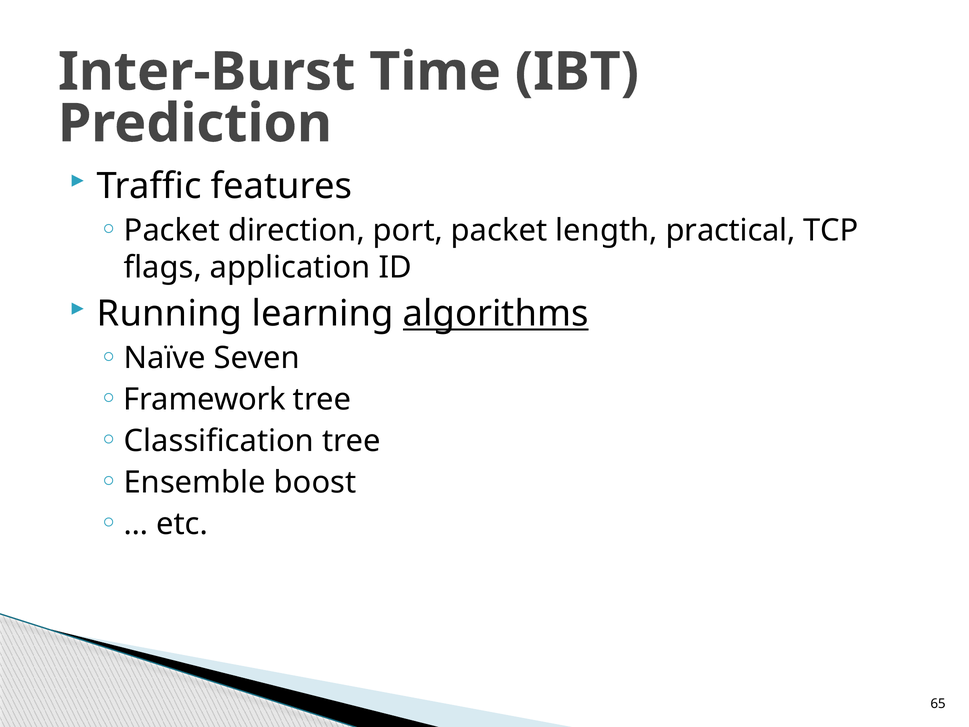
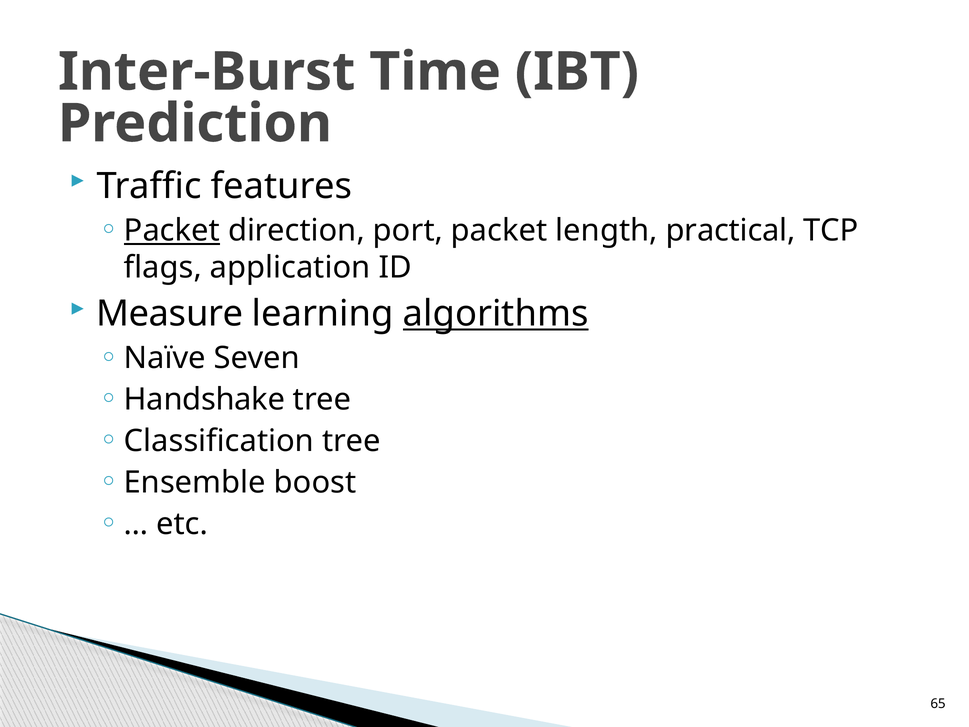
Packet underline: none -> present (172, 230)
Running: Running -> Measure (170, 314)
Framework: Framework -> Handshake (204, 400)
